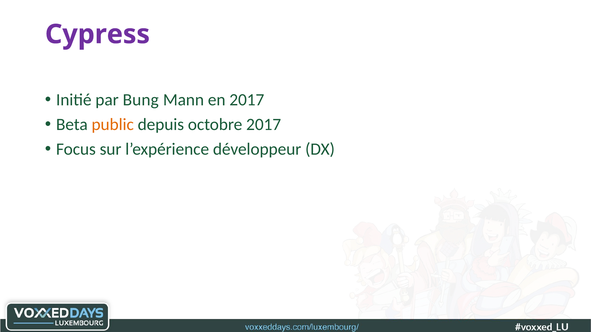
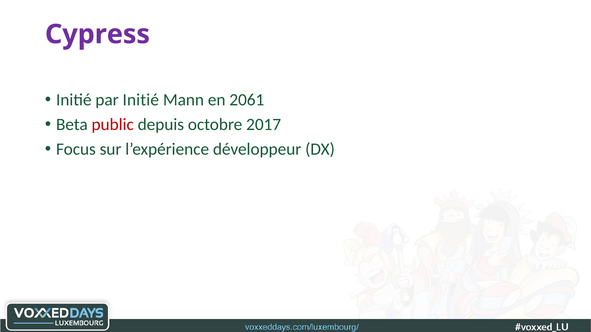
par Bung: Bung -> Initié (141, 100)
en 2017: 2017 -> 2061 (247, 100)
public colour: orange -> red (113, 125)
